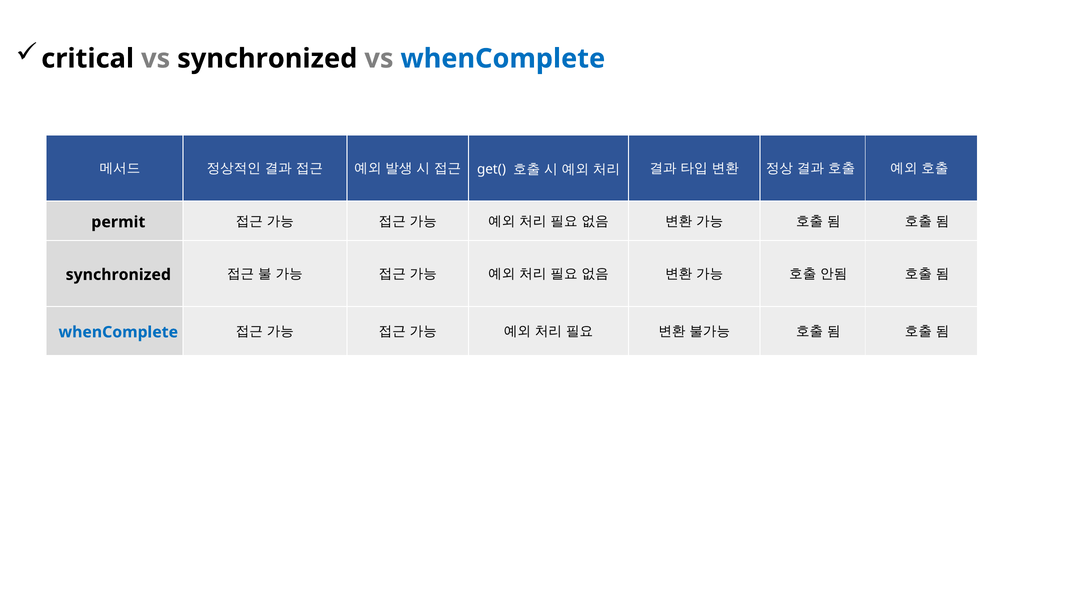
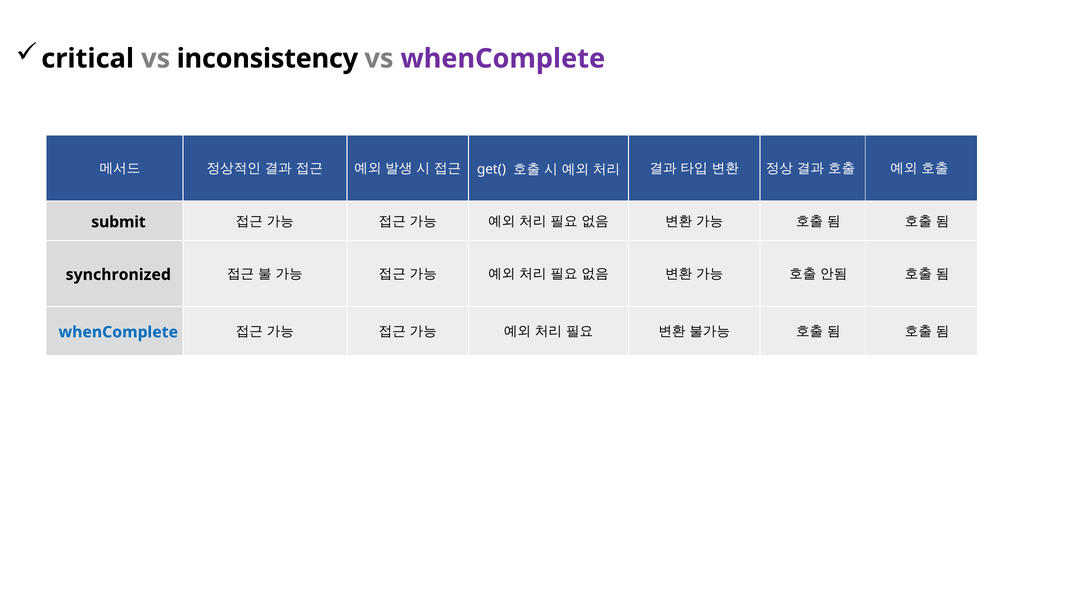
vs synchronized: synchronized -> inconsistency (267, 59)
whenComplete colour: blue -> purple (503, 59)
permit: permit -> submit (118, 222)
